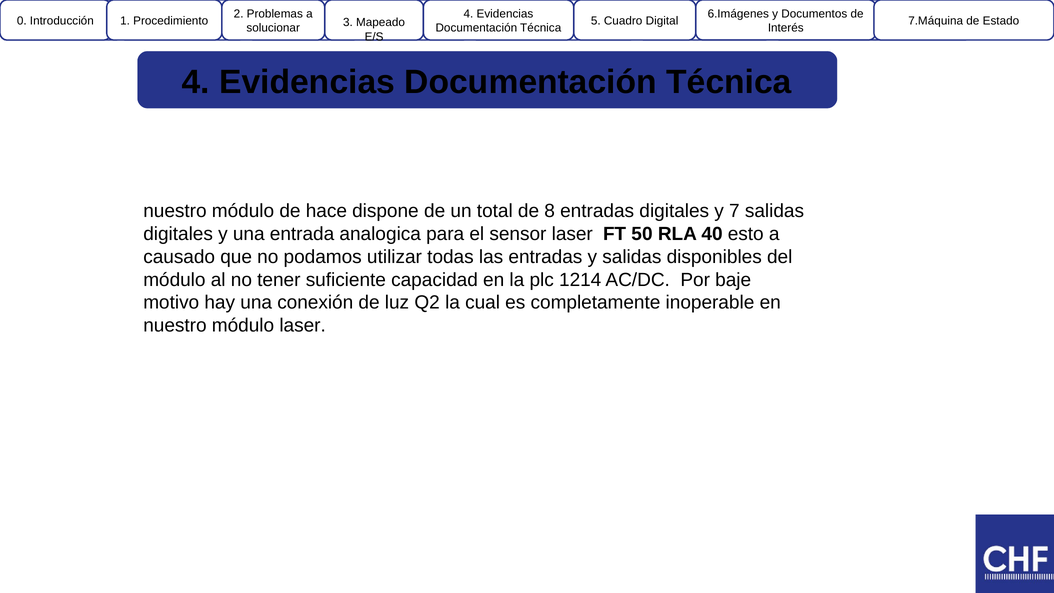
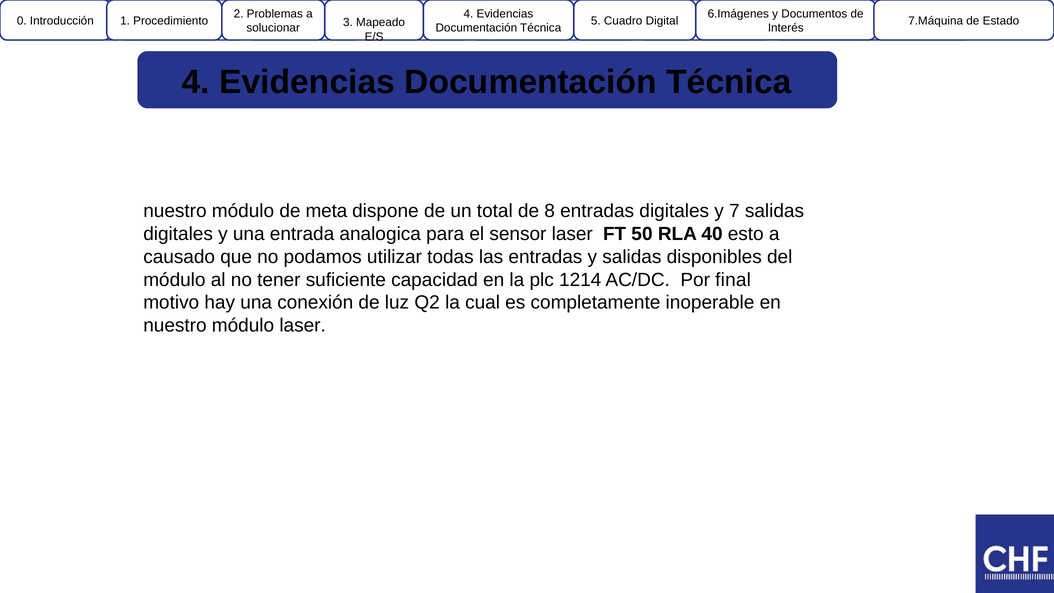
hace: hace -> meta (326, 211)
baje: baje -> final (733, 280)
